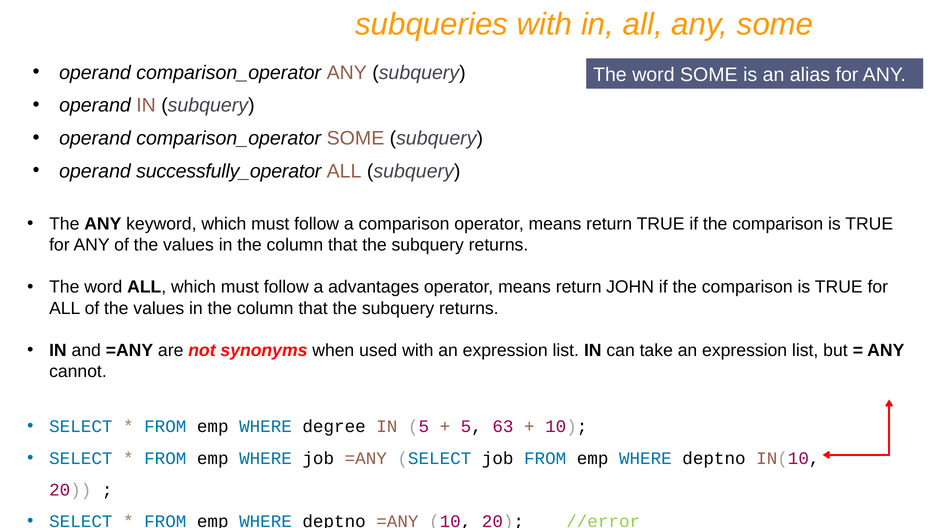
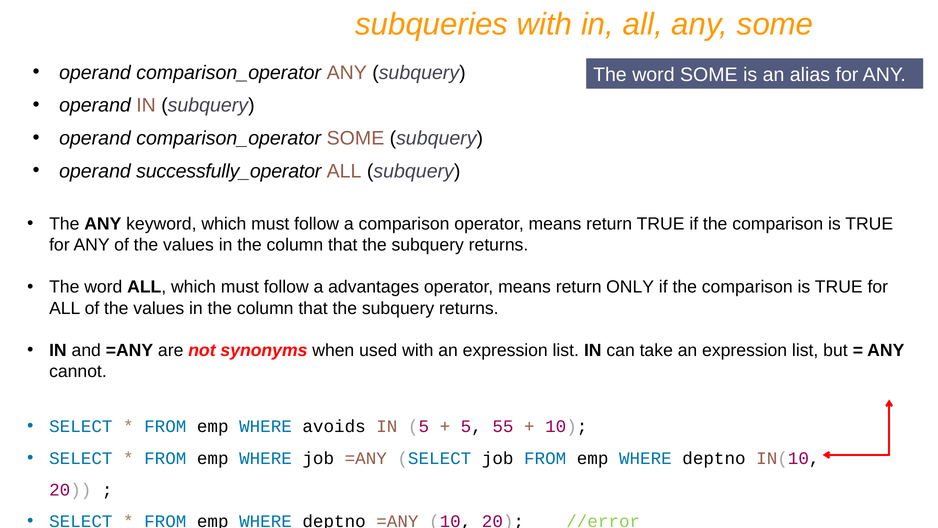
JOHN: JOHN -> ONLY (630, 287)
degree: degree -> avoids (334, 426)
63: 63 -> 55 (503, 426)
